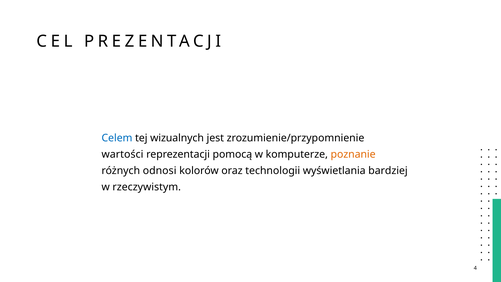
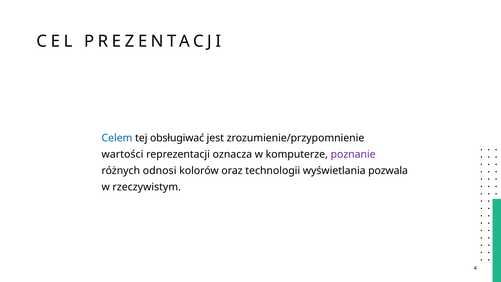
wizualnych: wizualnych -> obsługiwać (177, 138)
pomocą: pomocą -> oznacza (232, 154)
poznanie colour: orange -> purple (353, 154)
bardziej: bardziej -> pozwala (388, 171)
